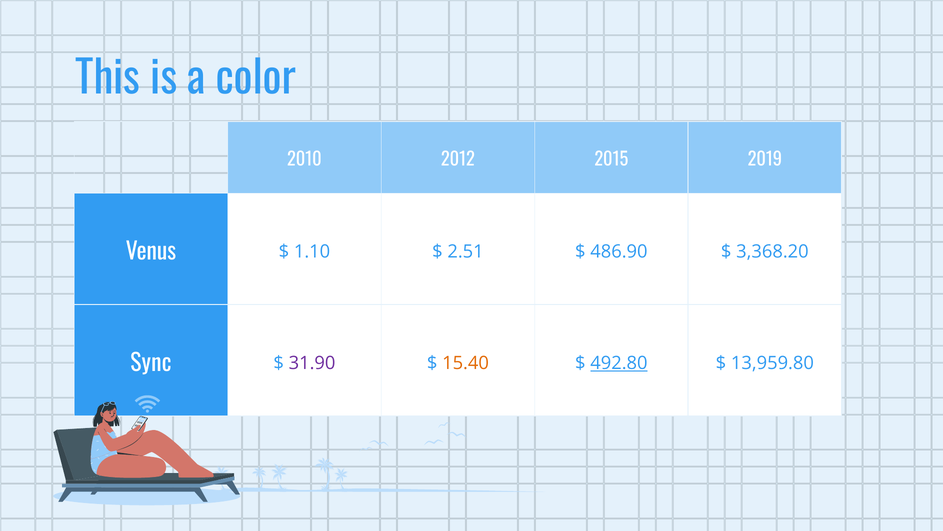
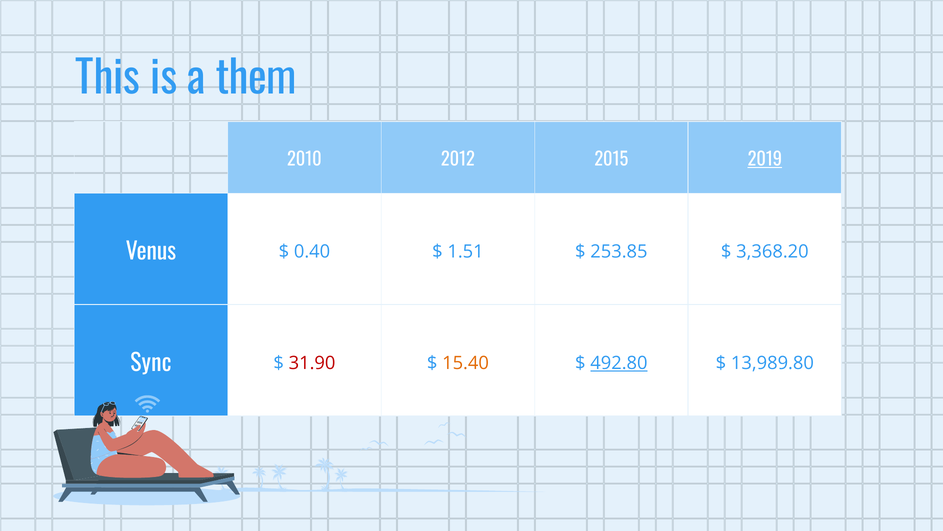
color: color -> them (256, 79)
2019 underline: none -> present (765, 159)
1.10: 1.10 -> 0.40 (312, 252)
2.51: 2.51 -> 1.51 (466, 252)
486.90: 486.90 -> 253.85 (619, 252)
31.90 colour: purple -> red (312, 363)
13,959.80: 13,959.80 -> 13,989.80 (772, 363)
